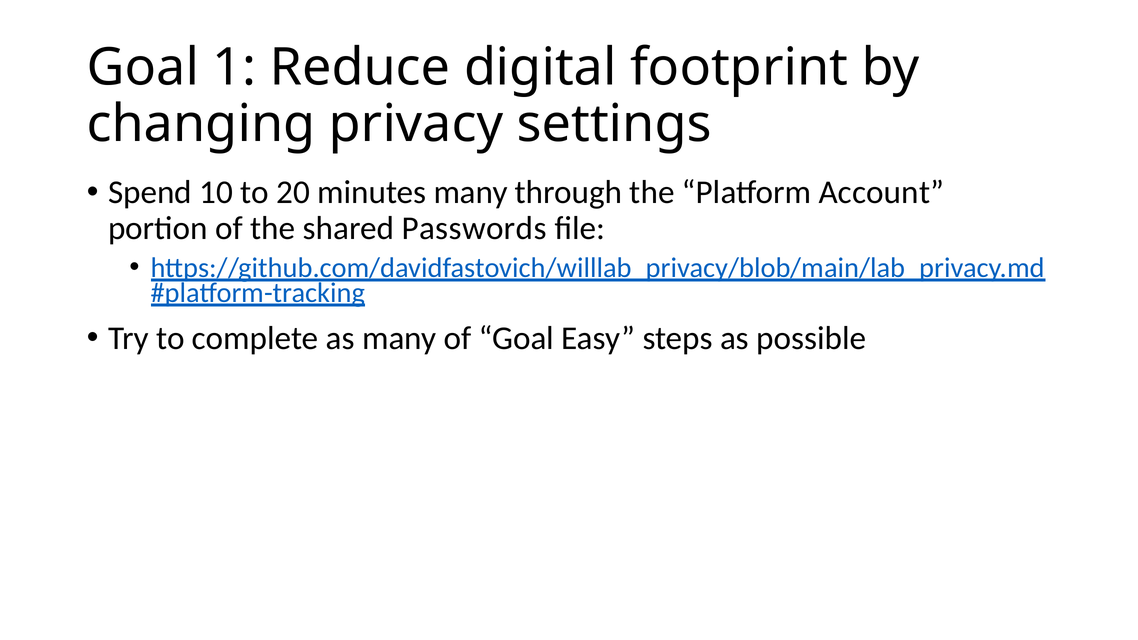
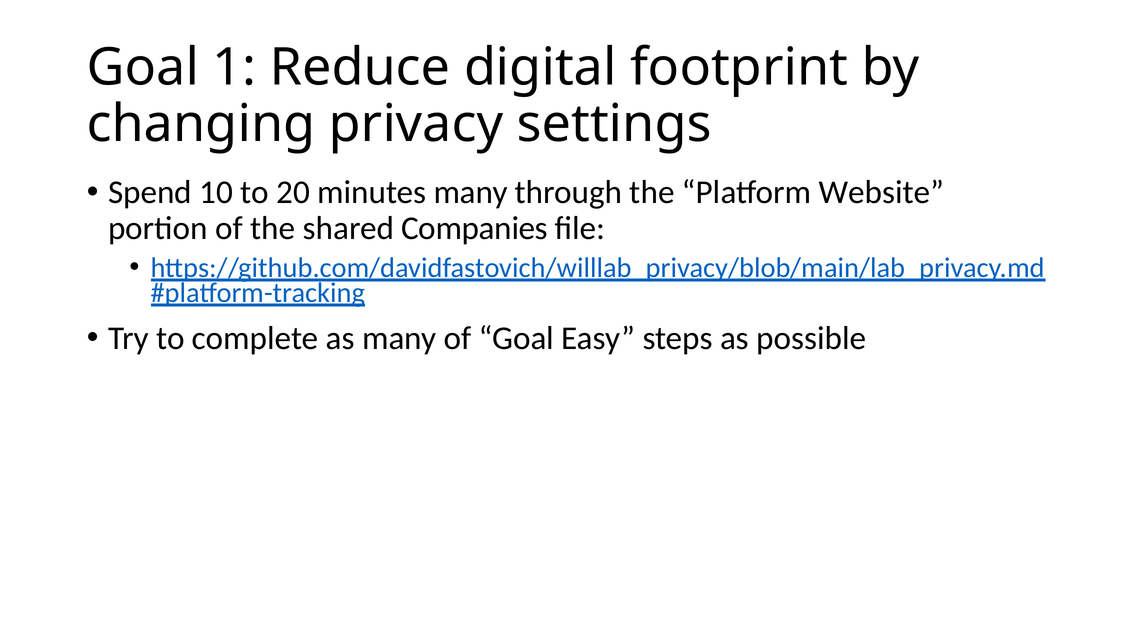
Account: Account -> Website (881, 192)
Passwords: Passwords -> Companies (474, 228)
